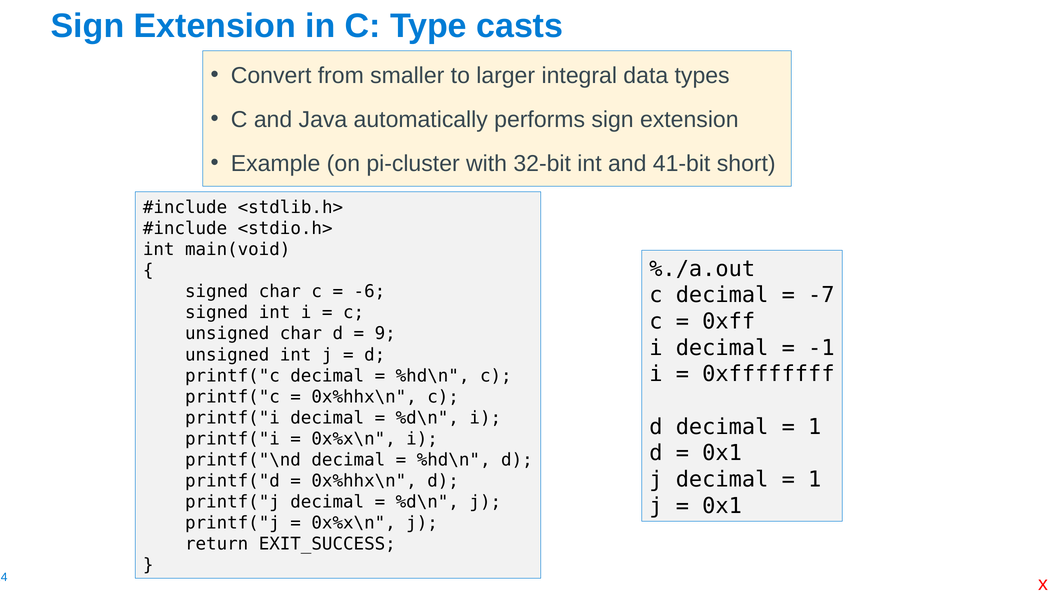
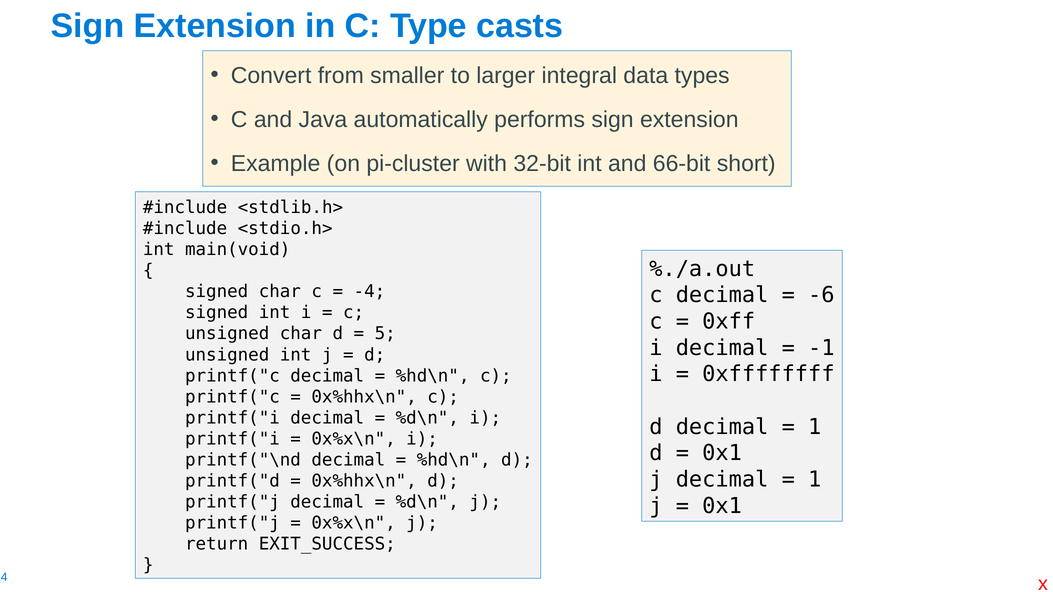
41-bit: 41-bit -> 66-bit (682, 164)
-6: -6 -> -4 (369, 292)
-7: -7 -> -6 (821, 295)
9: 9 -> 5 (385, 334)
